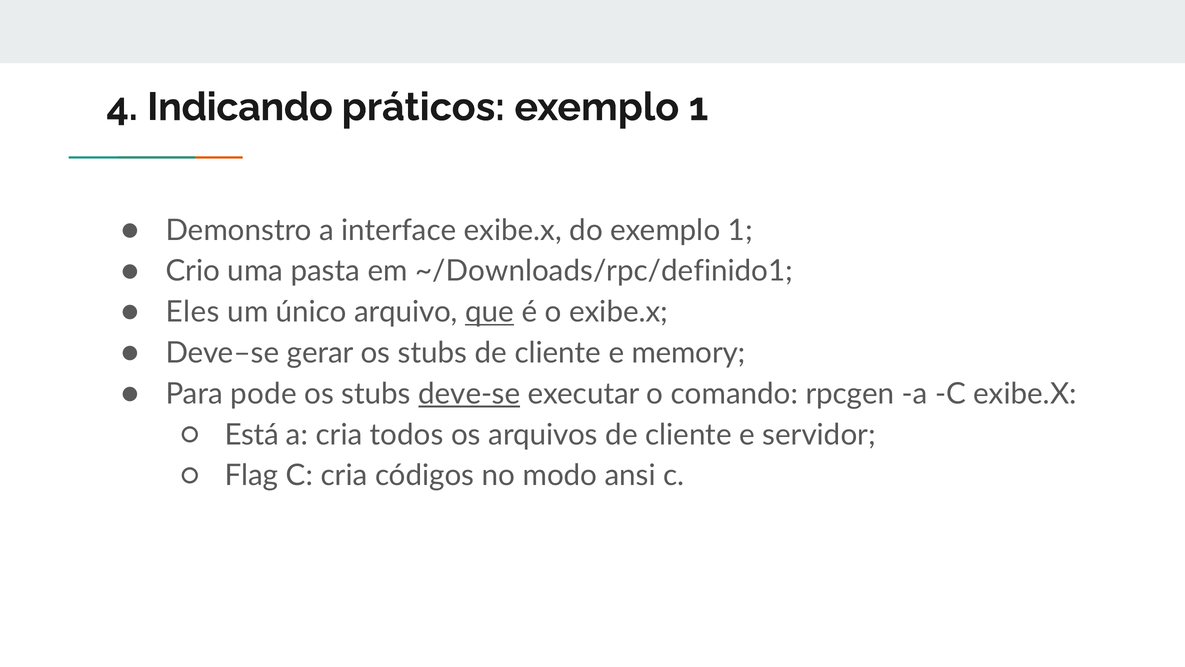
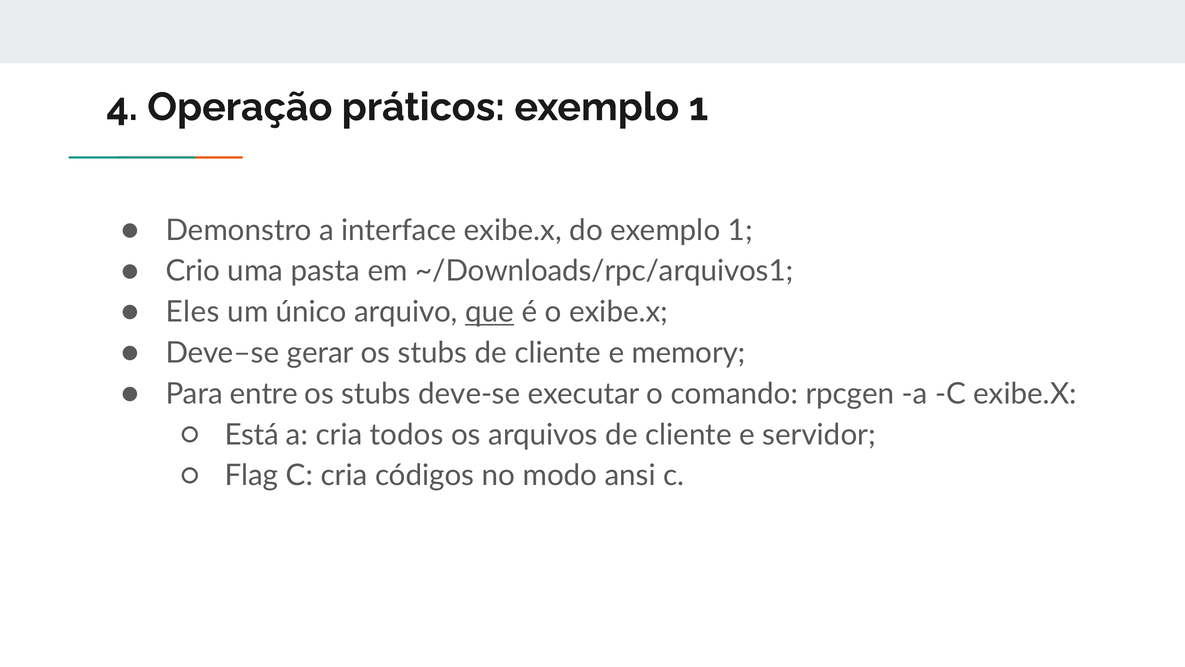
Indicando: Indicando -> Operação (240, 107)
~/Downloads/rpc/definido1: ~/Downloads/rpc/definido1 -> ~/Downloads/rpc/arquivos1 (604, 271)
pode: pode -> entre (264, 394)
deve-se underline: present -> none (469, 394)
